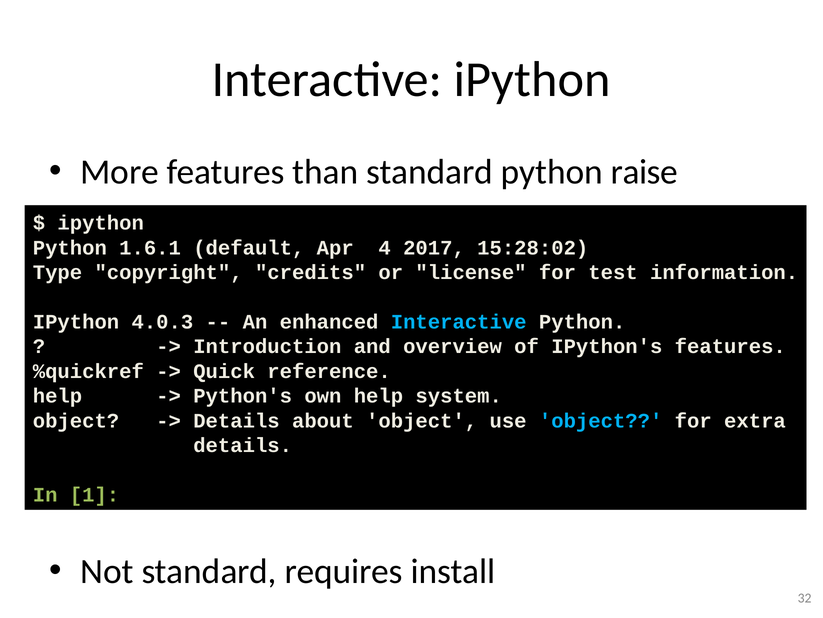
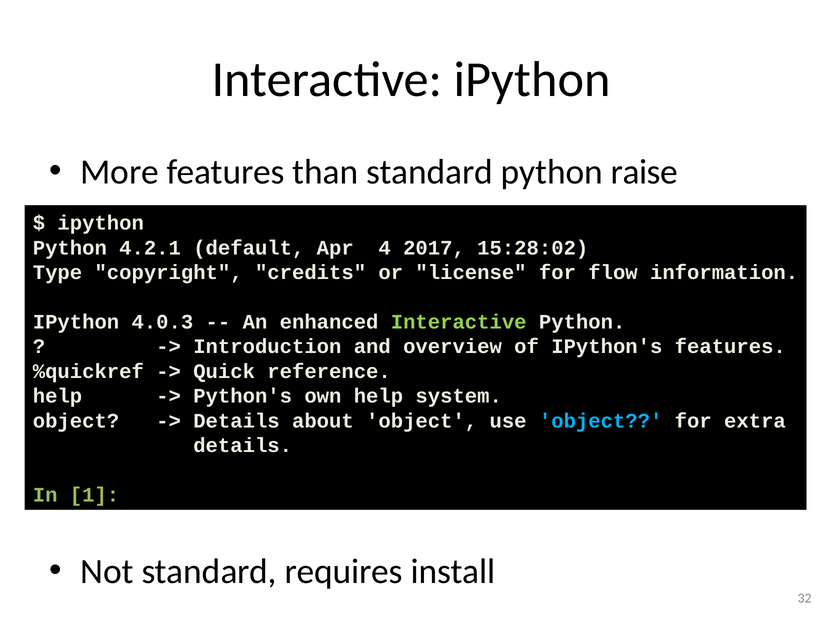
1.6.1: 1.6.1 -> 4.2.1 (150, 247)
test: test -> flow (613, 272)
Interactive colour: light blue -> light green (459, 322)
